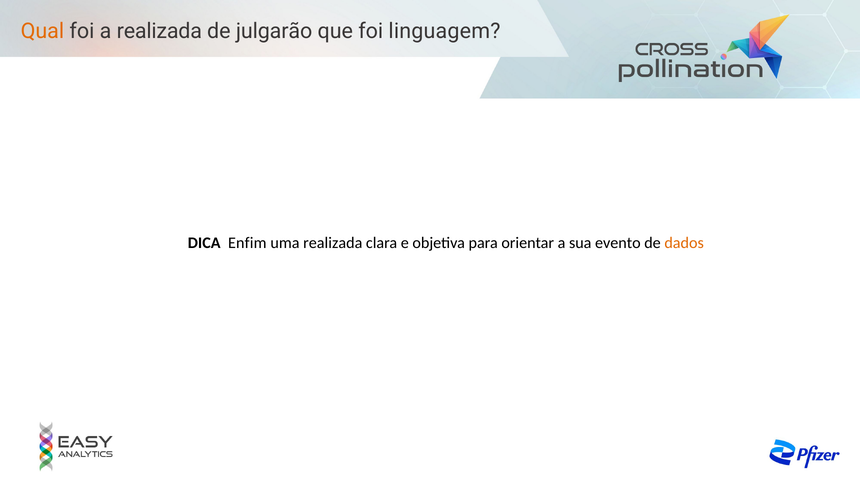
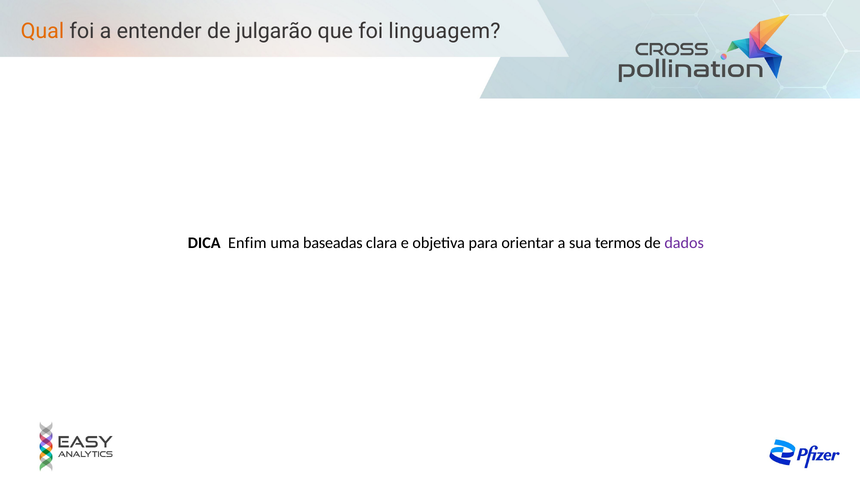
a realizada: realizada -> entender (159, 31)
uma realizada: realizada -> baseadas (333, 243)
evento: evento -> termos (618, 243)
dados colour: orange -> purple (684, 243)
